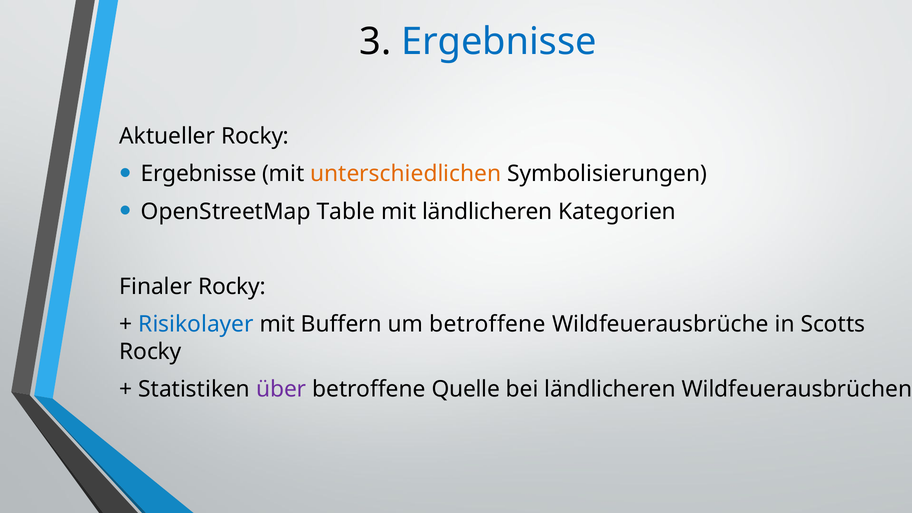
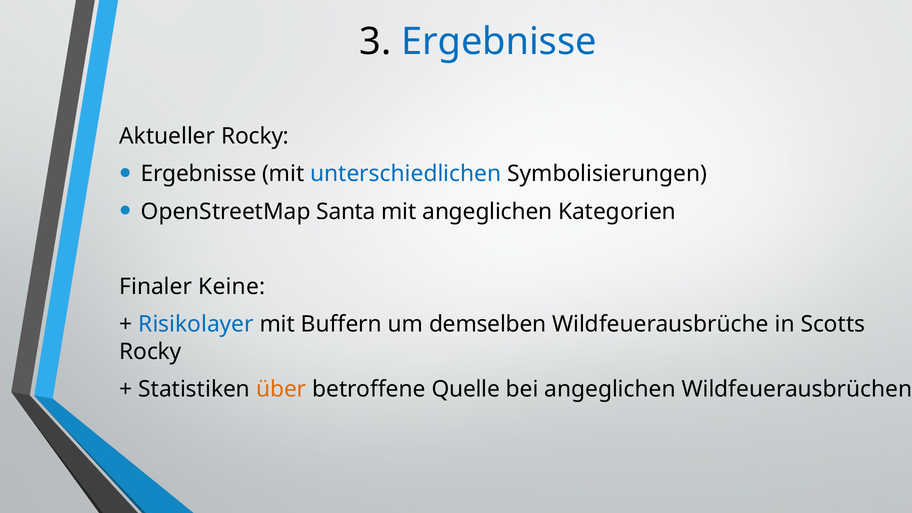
unterschiedlichen colour: orange -> blue (406, 174)
Table: Table -> Santa (346, 212)
mit ländlicheren: ländlicheren -> angeglichen (487, 212)
Finaler Rocky: Rocky -> Keine (232, 287)
um betroffene: betroffene -> demselben (488, 324)
über colour: purple -> orange (281, 389)
bei ländlicheren: ländlicheren -> angeglichen (610, 389)
